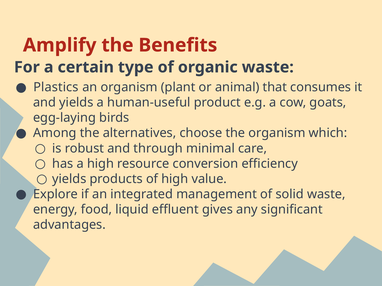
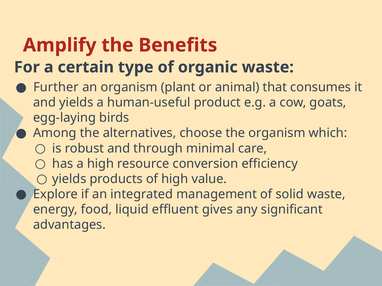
Plastics: Plastics -> Further (56, 87)
